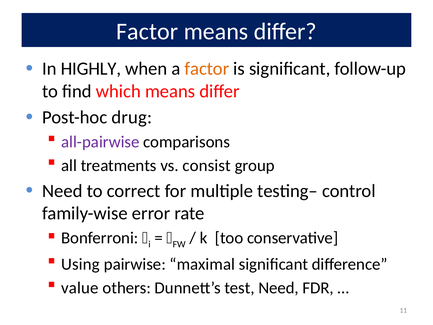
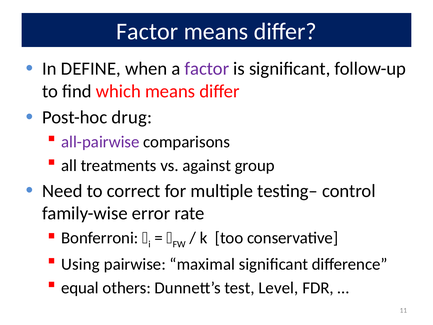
HIGHLY: HIGHLY -> DEFINE (91, 69)
factor colour: orange -> purple (207, 69)
consist: consist -> against (207, 166)
value: value -> equal (80, 288)
test Need: Need -> Level (278, 288)
